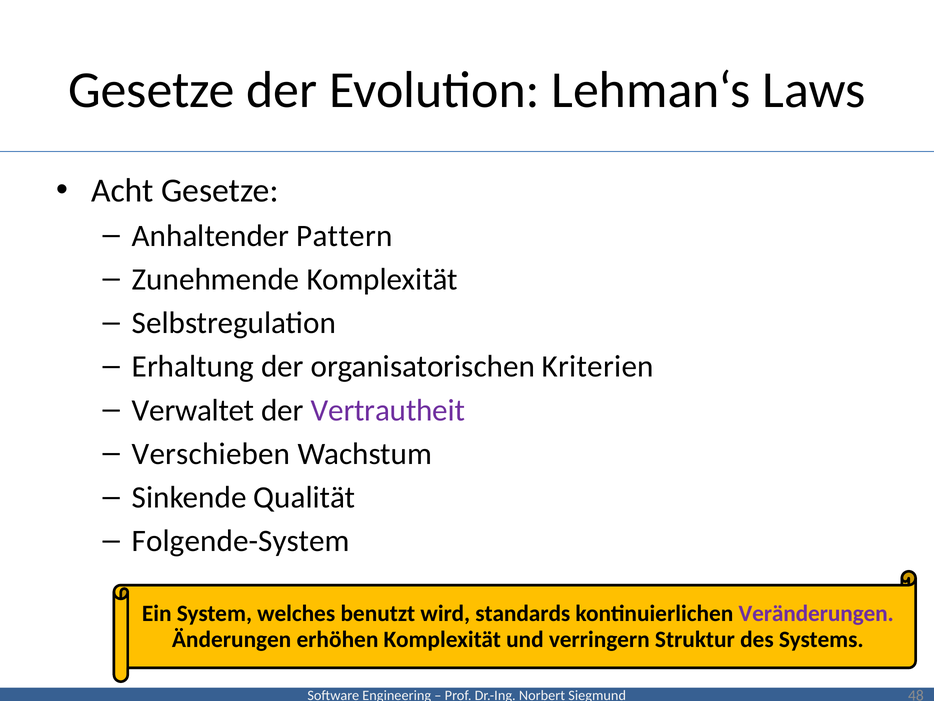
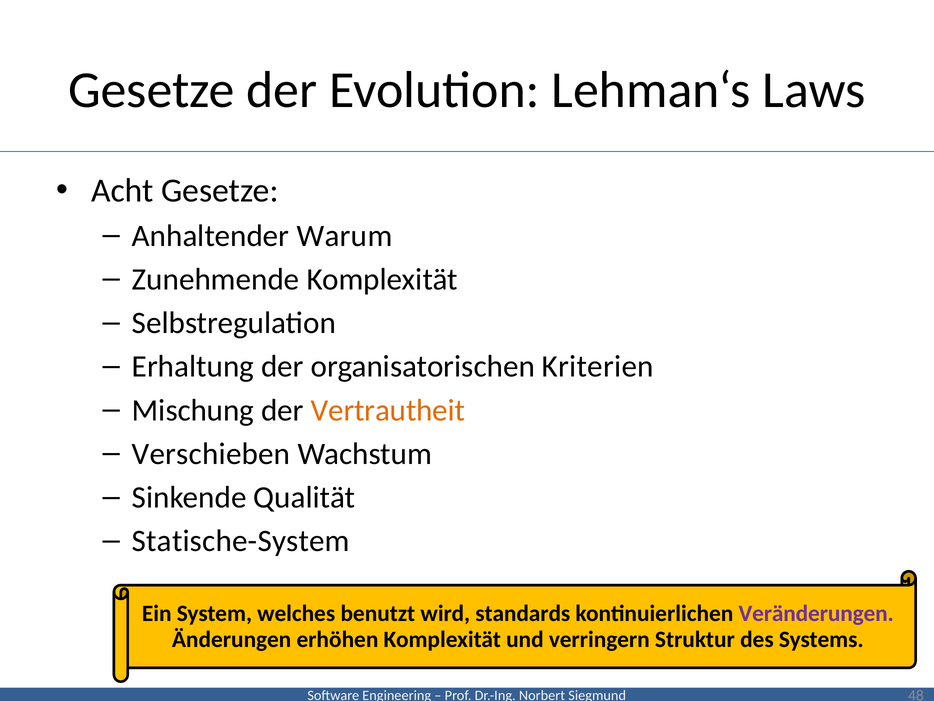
Pattern: Pattern -> Warum (345, 236)
Verwaltet: Verwaltet -> Mischung (193, 410)
Vertrautheit colour: purple -> orange (388, 410)
Folgende-System: Folgende-System -> Statische-System (241, 541)
